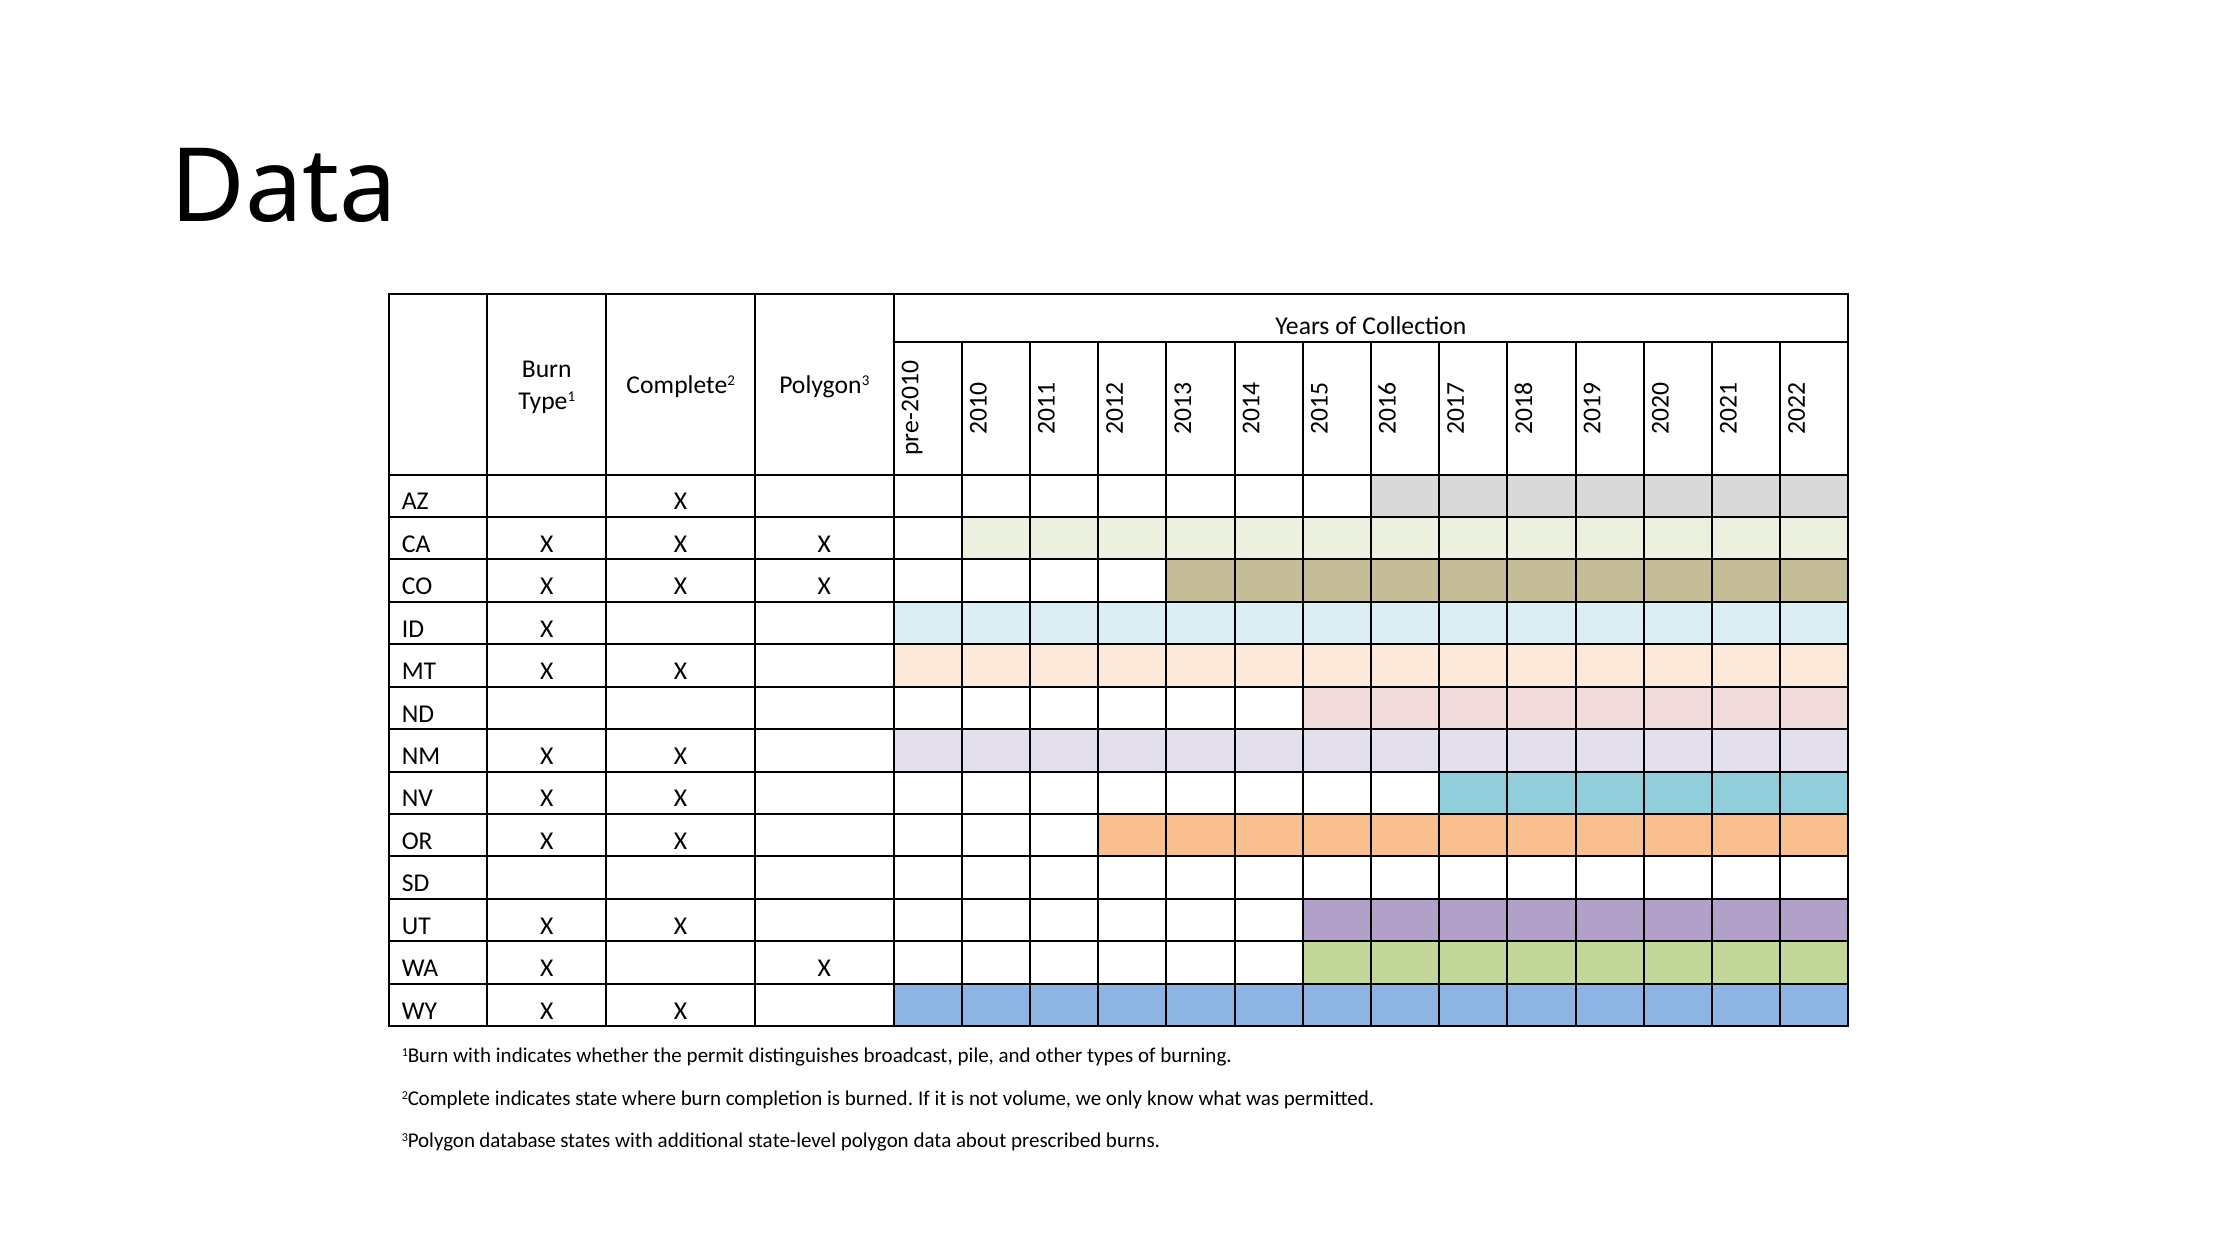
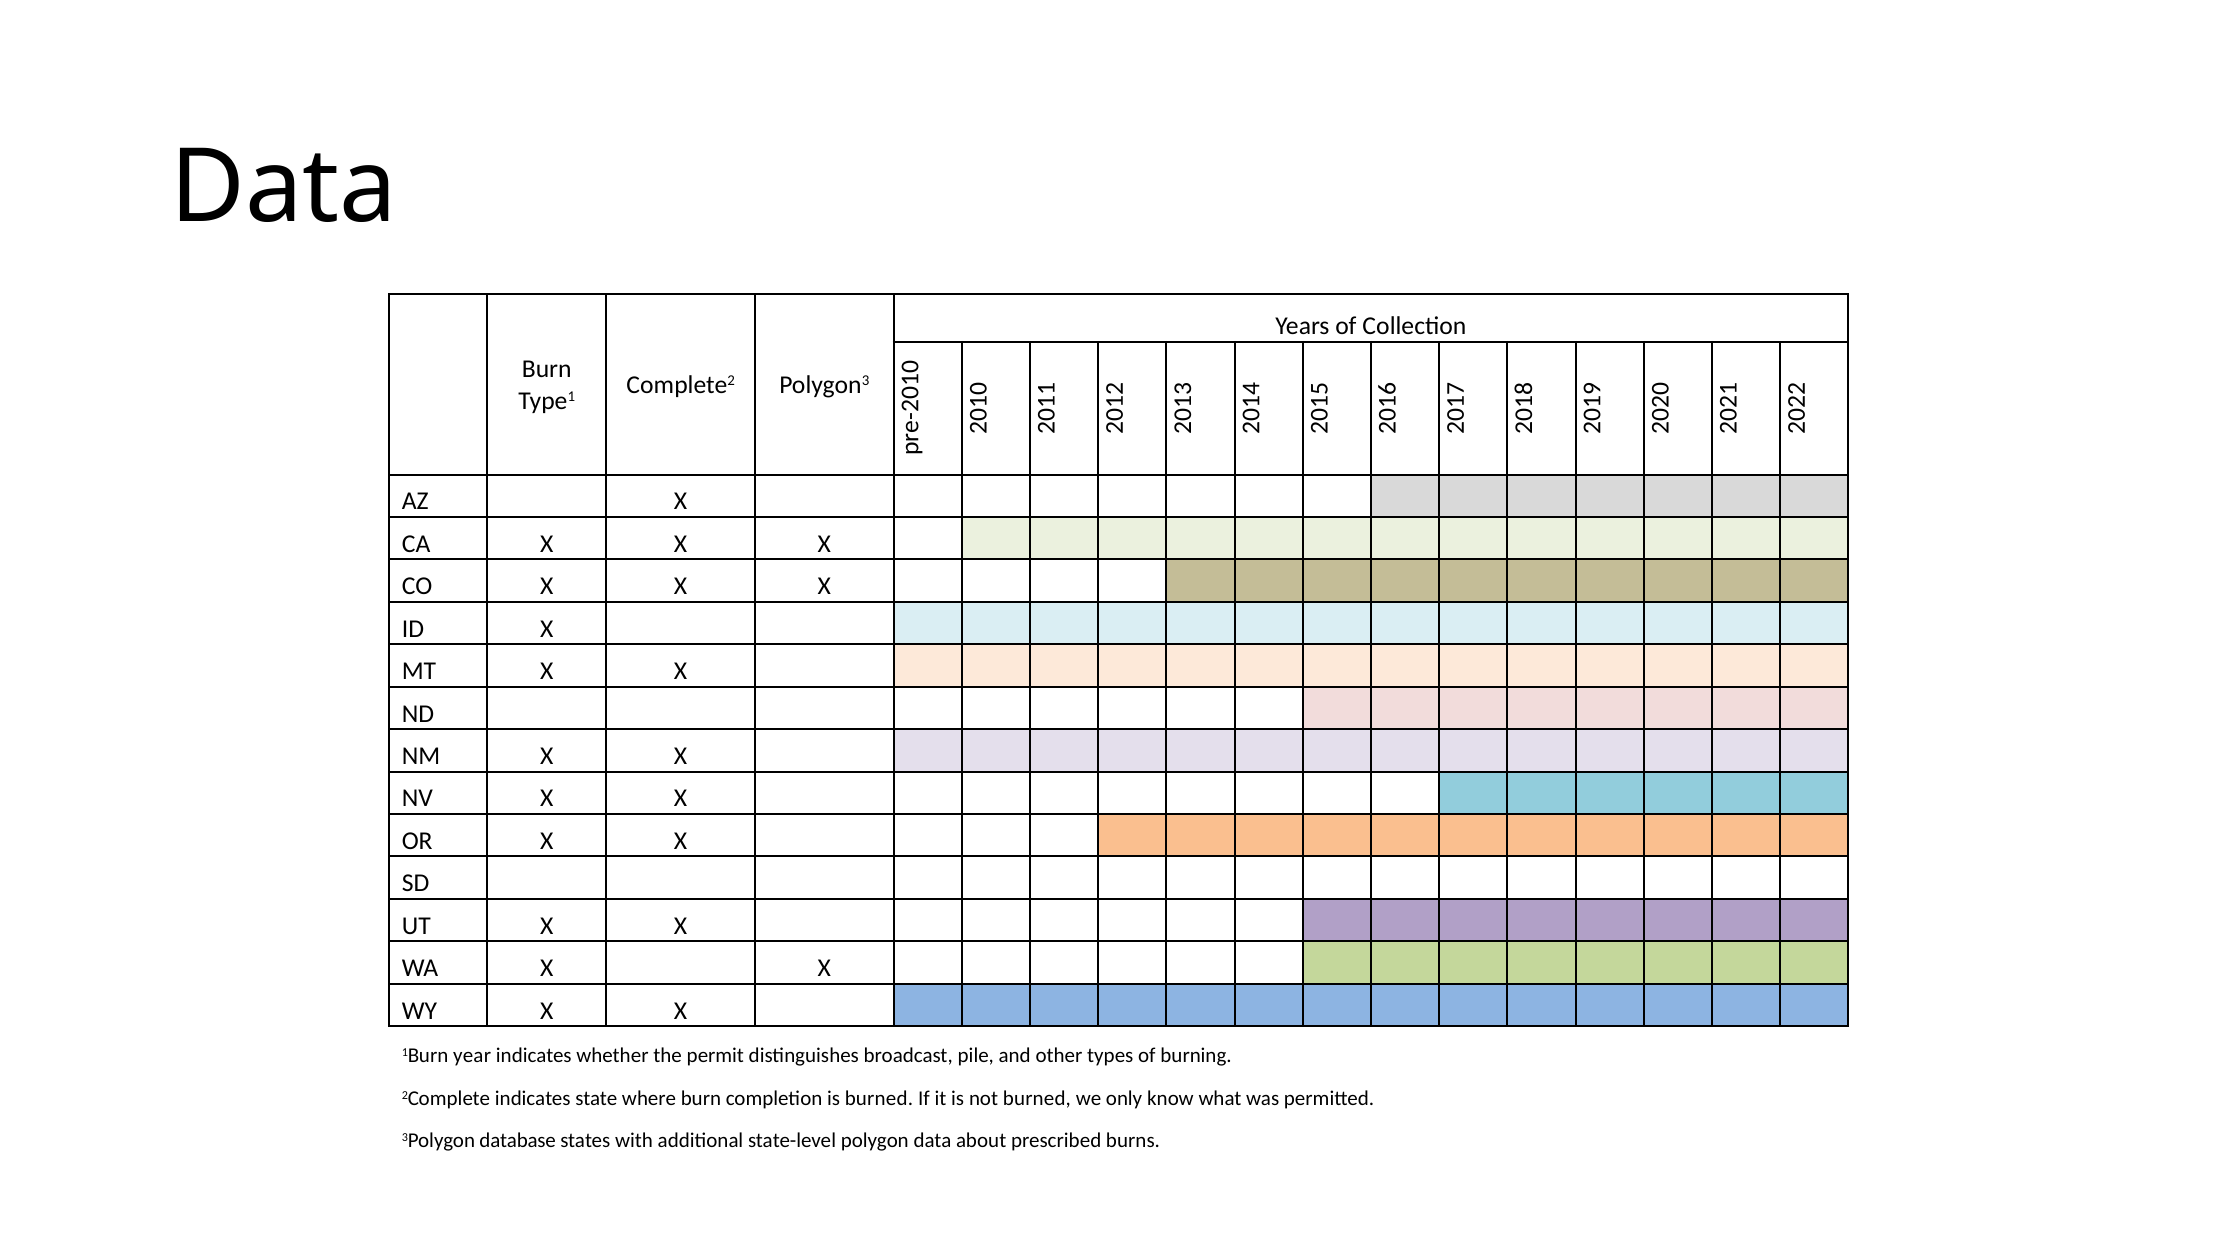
1Burn with: with -> year (472, 1056)
not volume: volume -> burned (1037, 1098)
